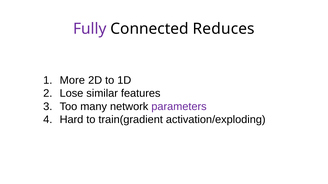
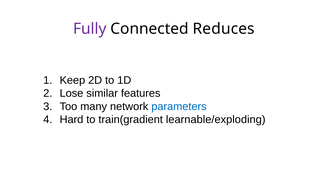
More: More -> Keep (72, 81)
parameters colour: purple -> blue (179, 107)
activation/exploding: activation/exploding -> learnable/exploding (216, 120)
